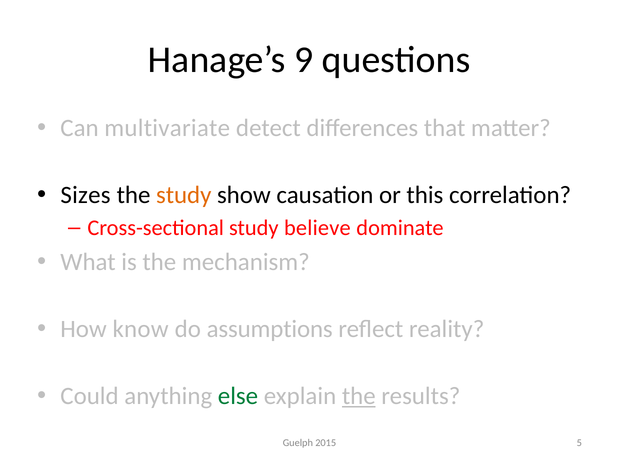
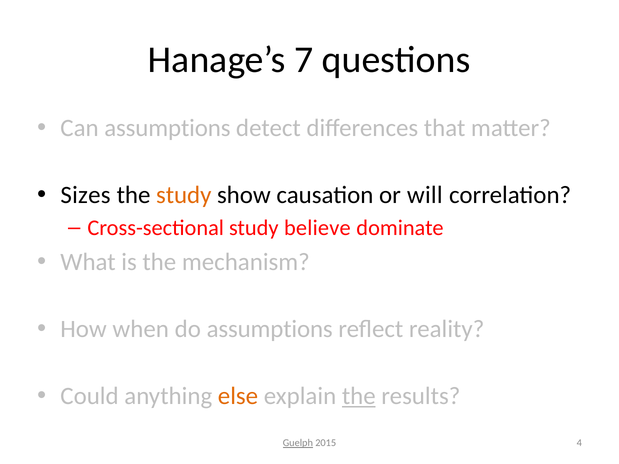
9: 9 -> 7 (304, 60)
Can multivariate: multivariate -> assumptions (167, 128)
this: this -> will (425, 195)
know: know -> when (141, 329)
else colour: green -> orange (238, 396)
Guelph underline: none -> present (298, 443)
5: 5 -> 4 (579, 443)
